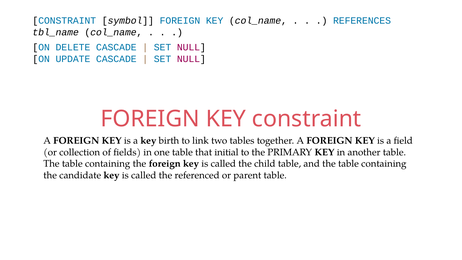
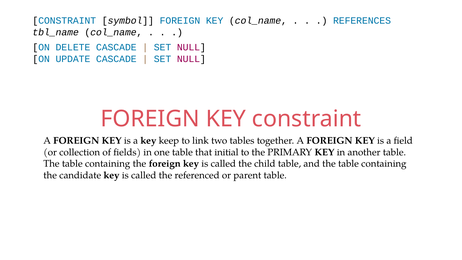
birth: birth -> keep (169, 141)
